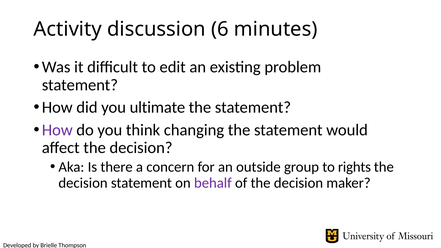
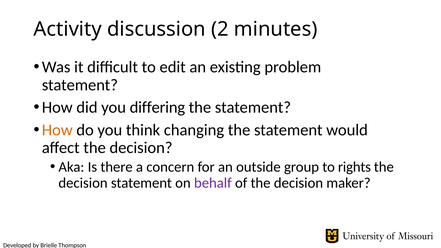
6: 6 -> 2 (220, 29)
ultimate: ultimate -> differing (157, 107)
How colour: purple -> orange (57, 130)
